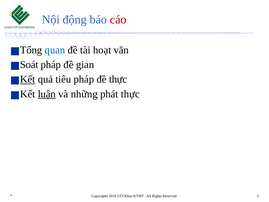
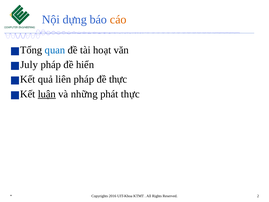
động: động -> dựng (75, 19)
cáo colour: red -> orange (118, 19)
Soát: Soát -> July (29, 65)
gian: gian -> hiển (85, 65)
Kết underline: present -> none (28, 79)
tiêu: tiêu -> liên (63, 79)
